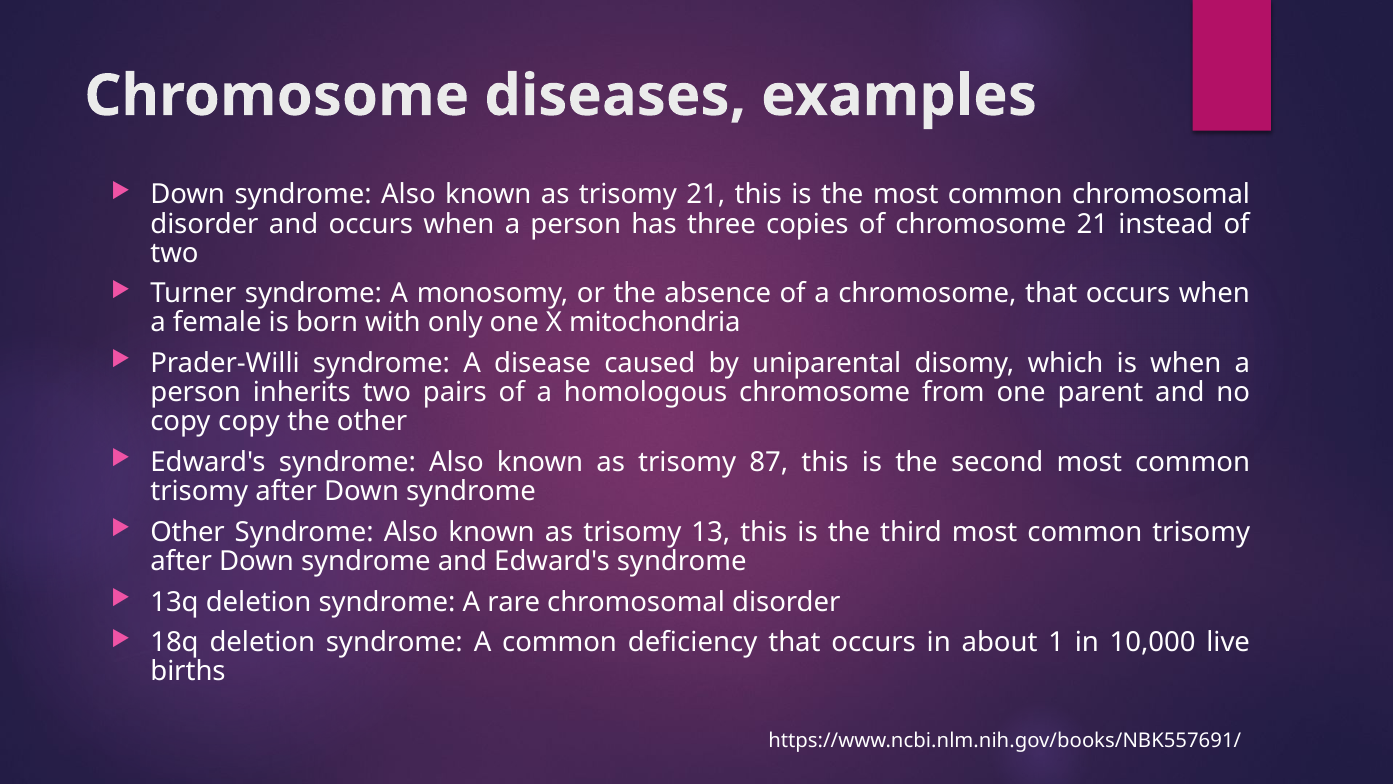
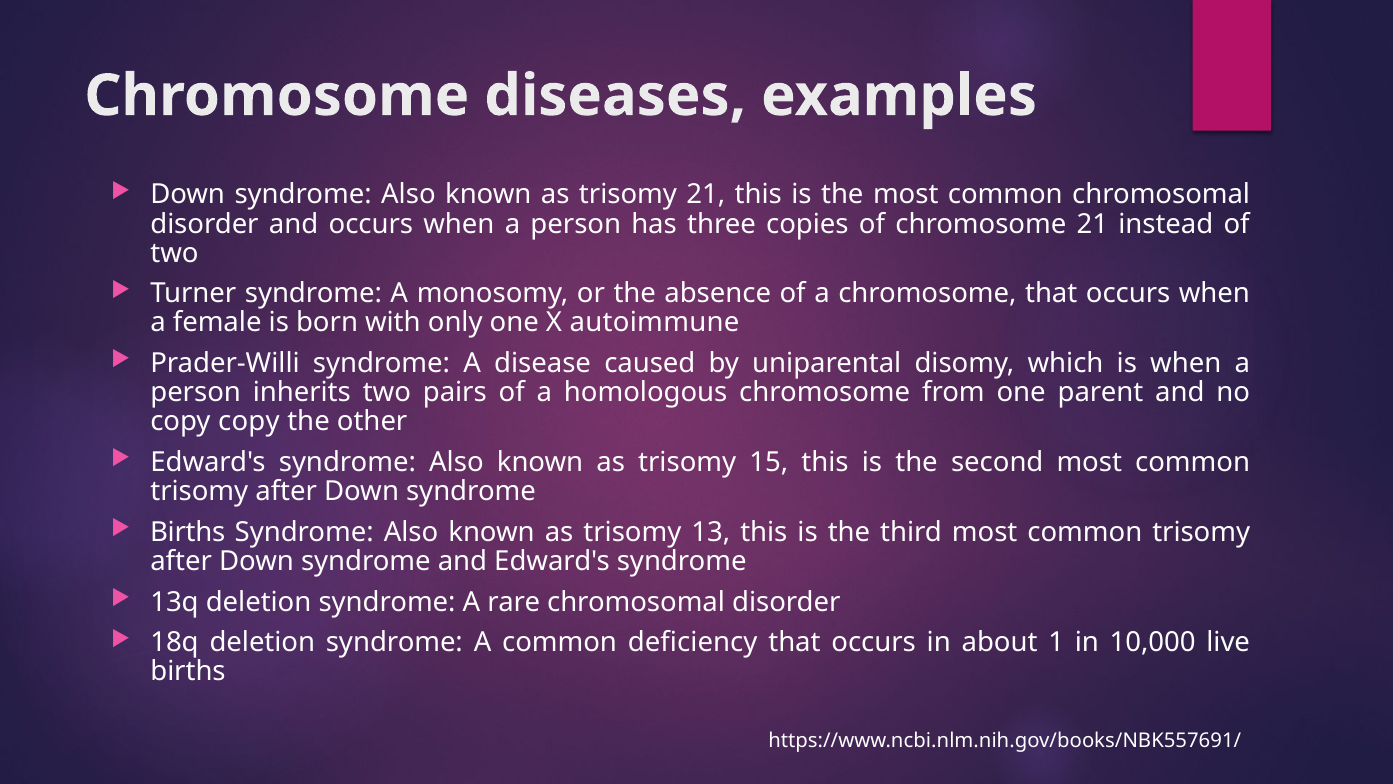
mitochondria: mitochondria -> autoimmune (655, 323)
87: 87 -> 15 (769, 462)
Other: Other -> Births (188, 532)
